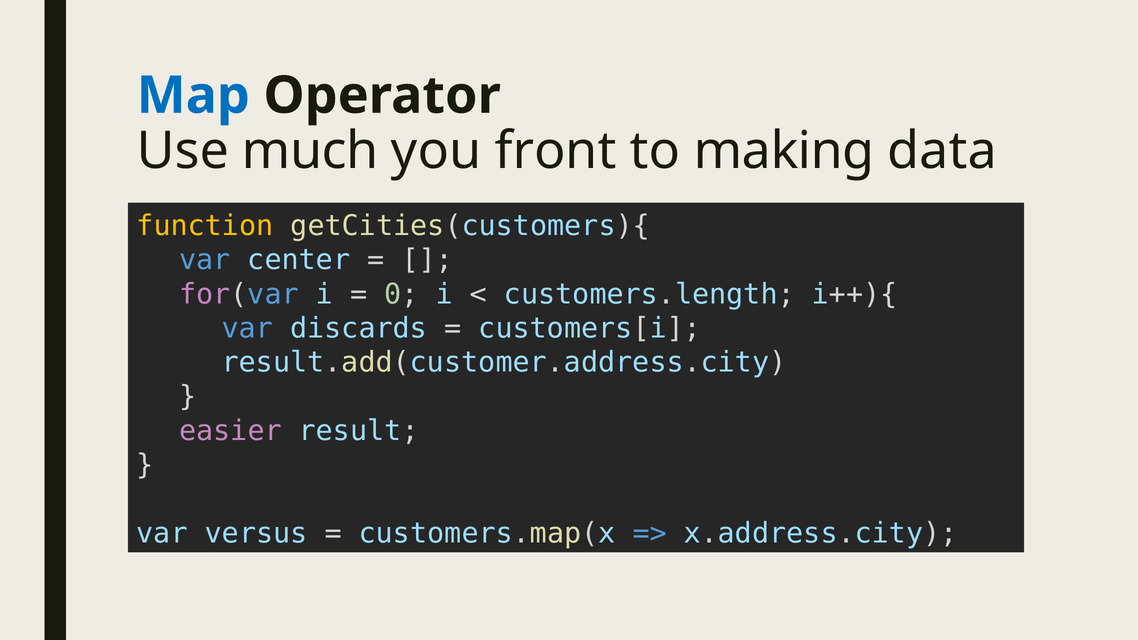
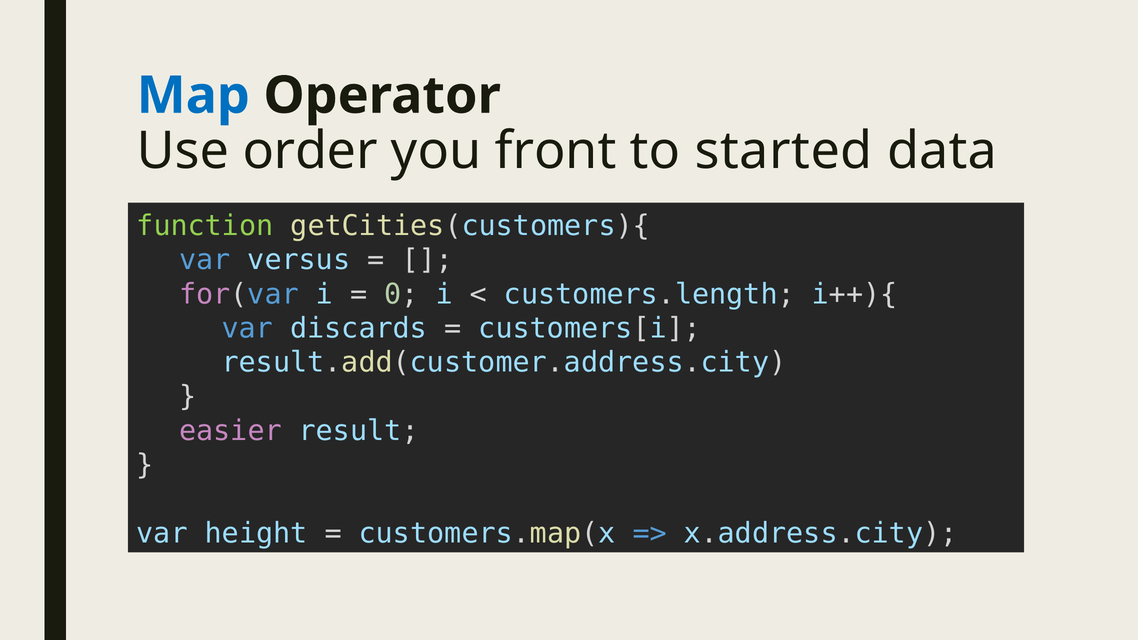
much: much -> order (310, 151)
making: making -> started (784, 151)
function colour: yellow -> light green (205, 226)
center: center -> versus (299, 260)
versus: versus -> height (256, 533)
